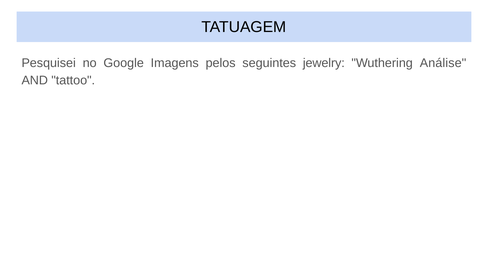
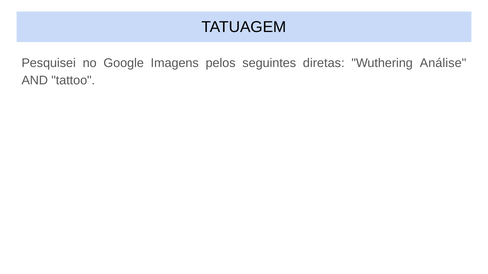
jewelry: jewelry -> diretas (324, 63)
